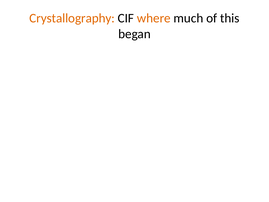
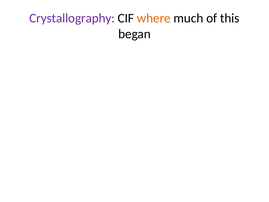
Crystallography colour: orange -> purple (72, 18)
